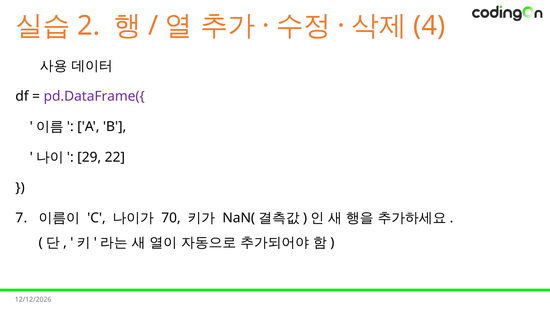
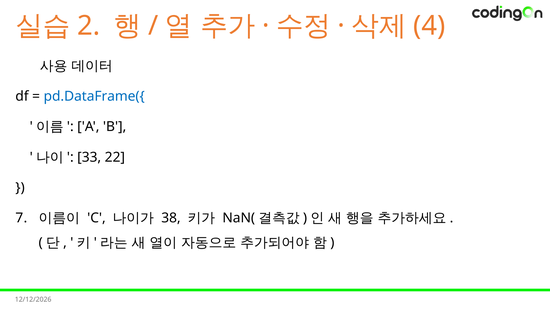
pd.DataFrame({ colour: purple -> blue (94, 96)
29: 29 -> 33 (89, 157)
70: 70 -> 38 (171, 218)
